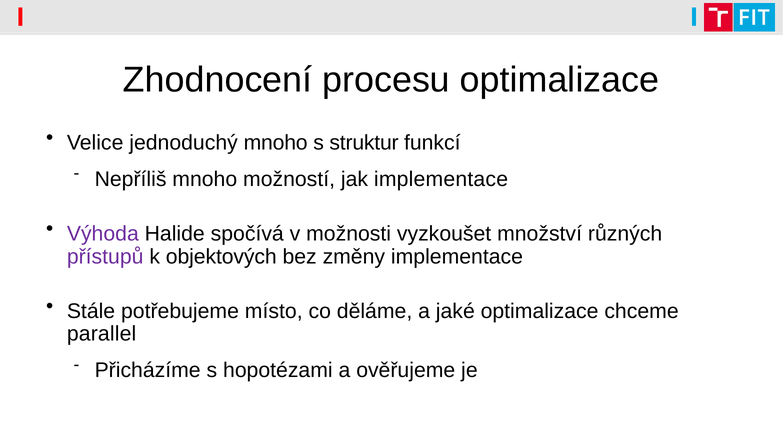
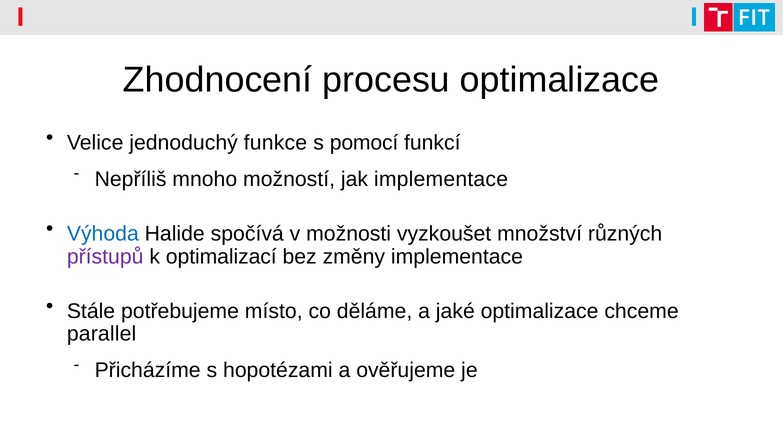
jednoduchý mnoho: mnoho -> funkce (275, 143)
struktur: struktur -> pomocí (364, 143)
Výhoda colour: purple -> blue (103, 234)
objektových: objektových -> optimalizací (221, 257)
